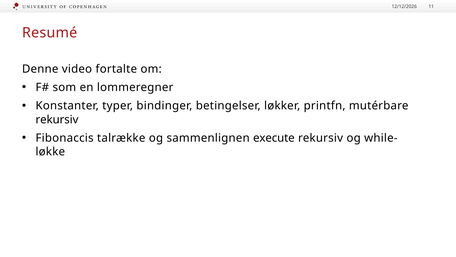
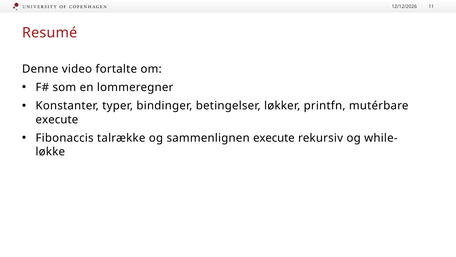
rekursiv: rekursiv -> execute (57, 119)
